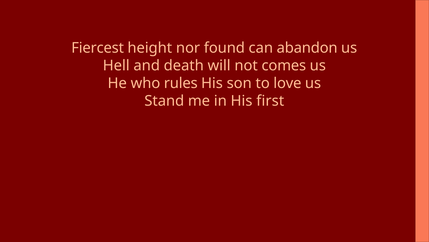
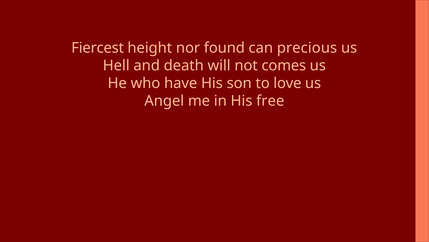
abandon: abandon -> precious (307, 48)
rules: rules -> have (181, 83)
Stand: Stand -> Angel (164, 101)
first: first -> free (270, 101)
